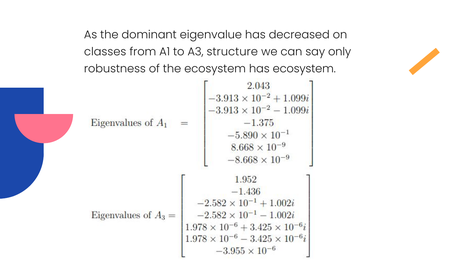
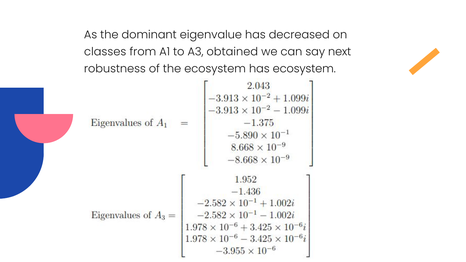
structure: structure -> obtained (232, 52)
only: only -> next (340, 52)
